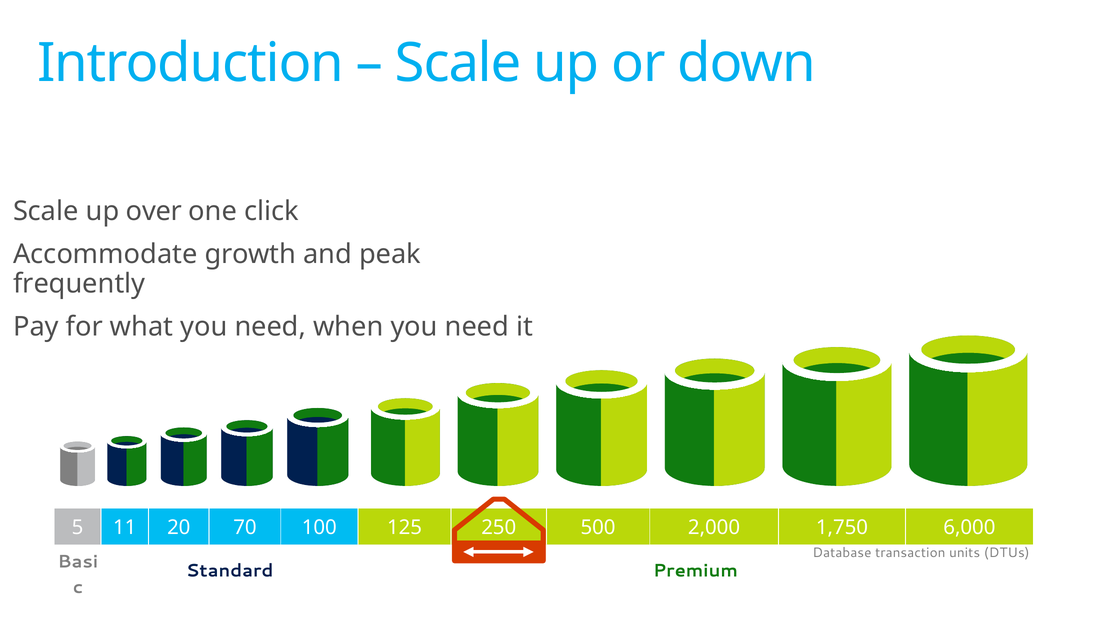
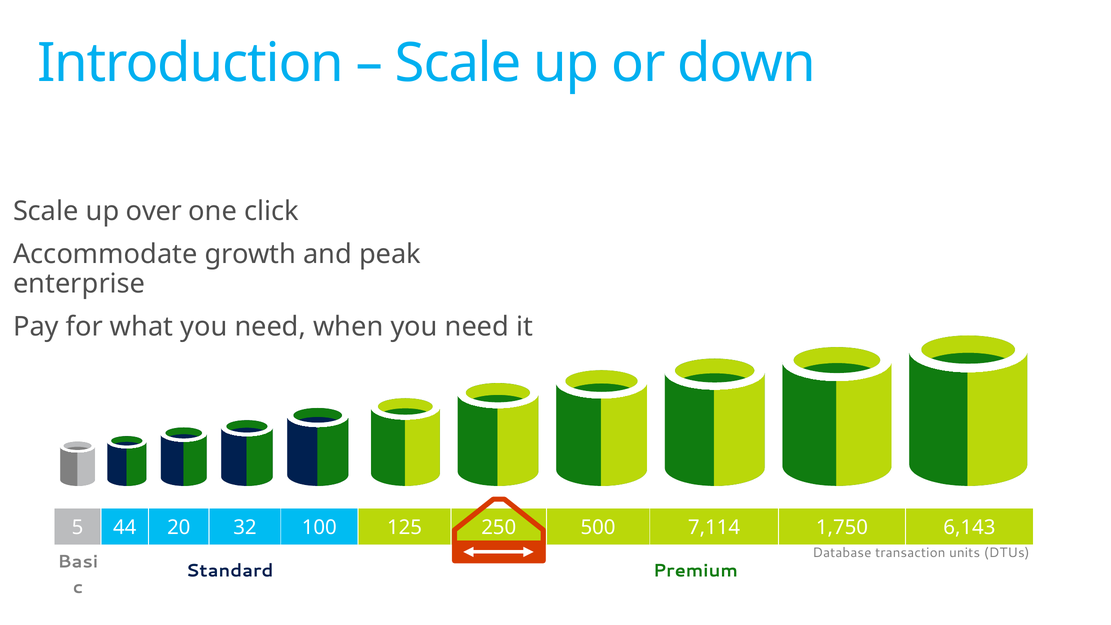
frequently: frequently -> enterprise (79, 283)
11: 11 -> 44 (125, 528)
70: 70 -> 32 (245, 528)
2,000: 2,000 -> 7,114 (714, 528)
6,000: 6,000 -> 6,143 (969, 528)
